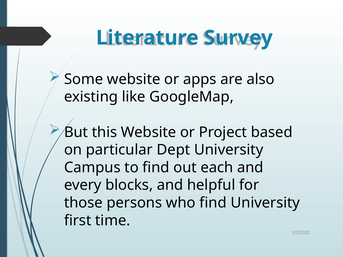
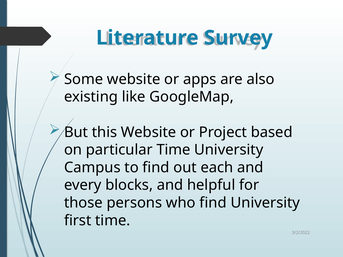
particular Dept: Dept -> Time (173, 150)
